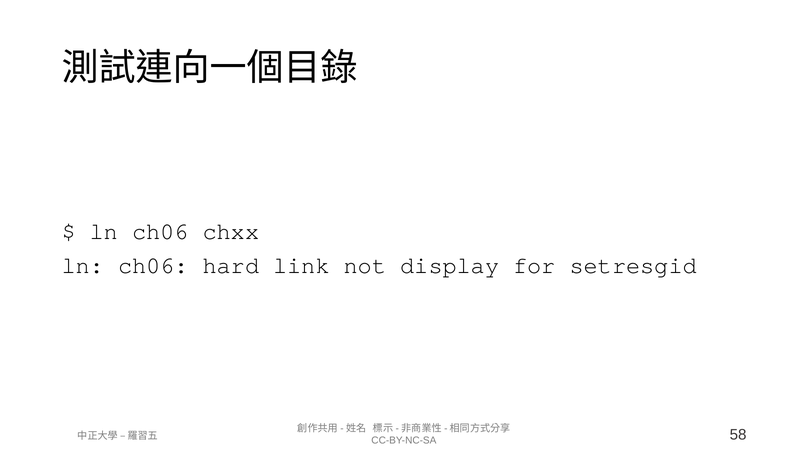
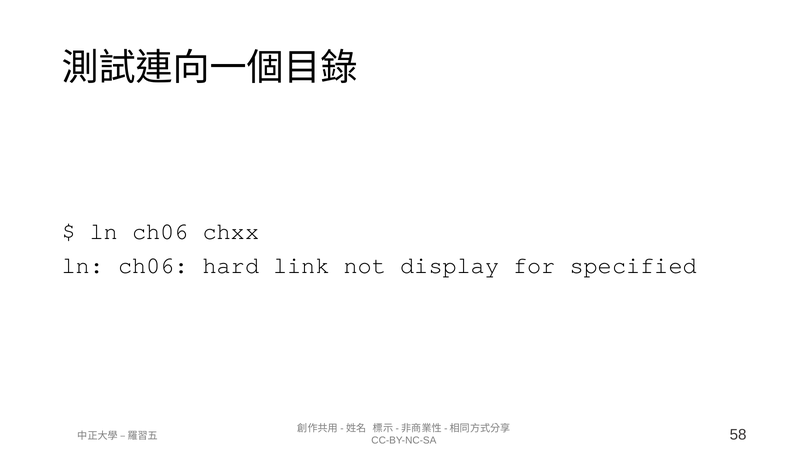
setresgid: setresgid -> specified (633, 265)
